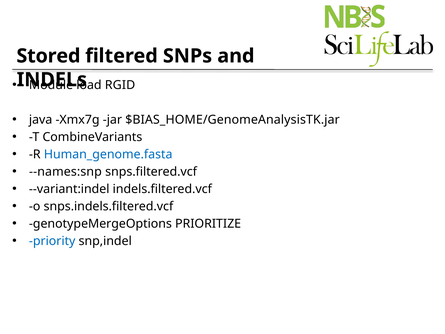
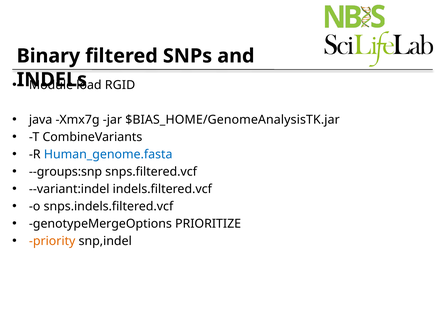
Stored: Stored -> Binary (48, 56)
--names:snp: --names:snp -> --groups:snp (66, 172)
priority colour: blue -> orange (52, 241)
